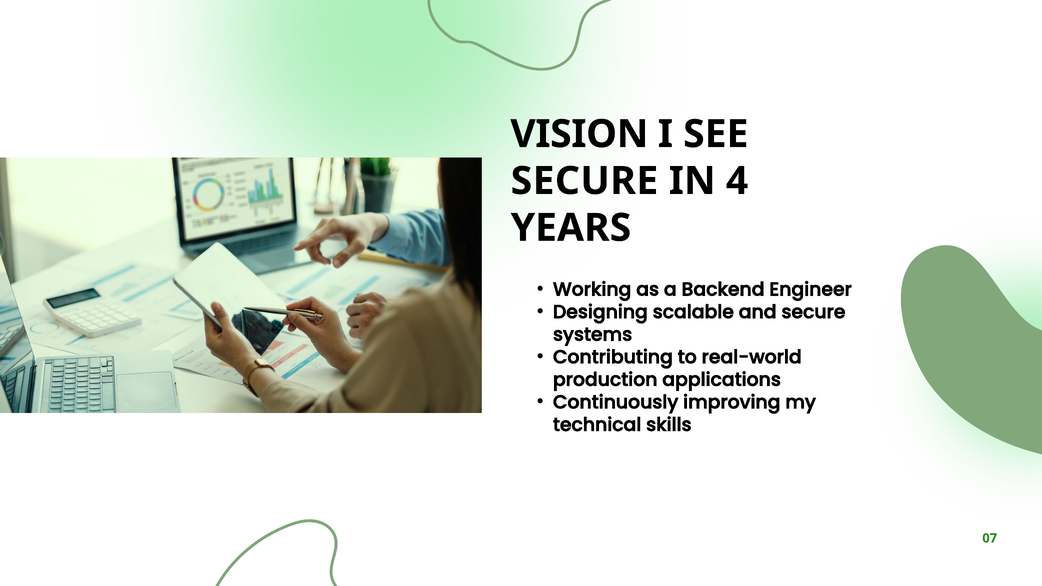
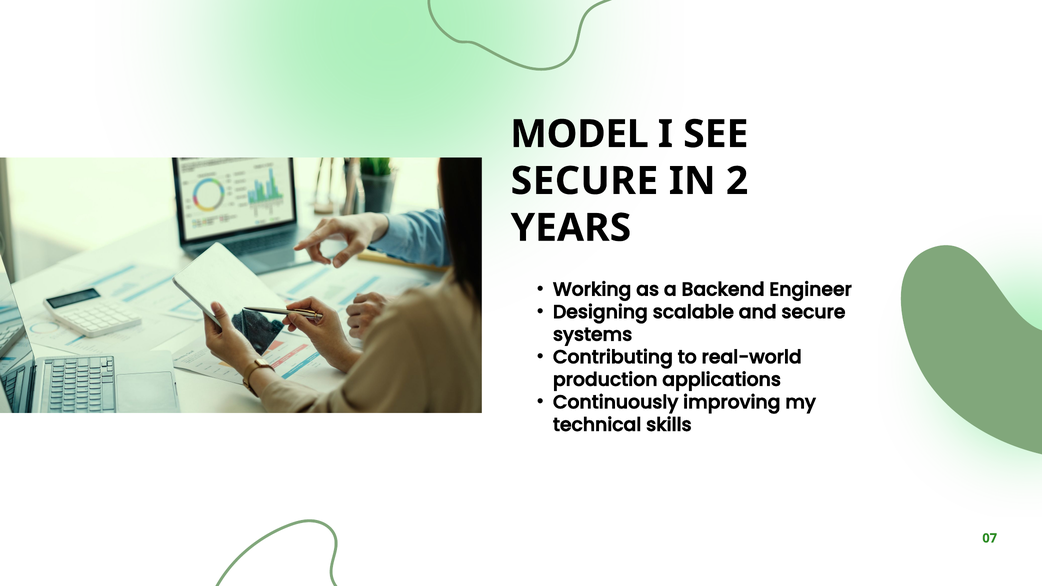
VISION: VISION -> MODEL (579, 134)
4: 4 -> 2 (737, 181)
